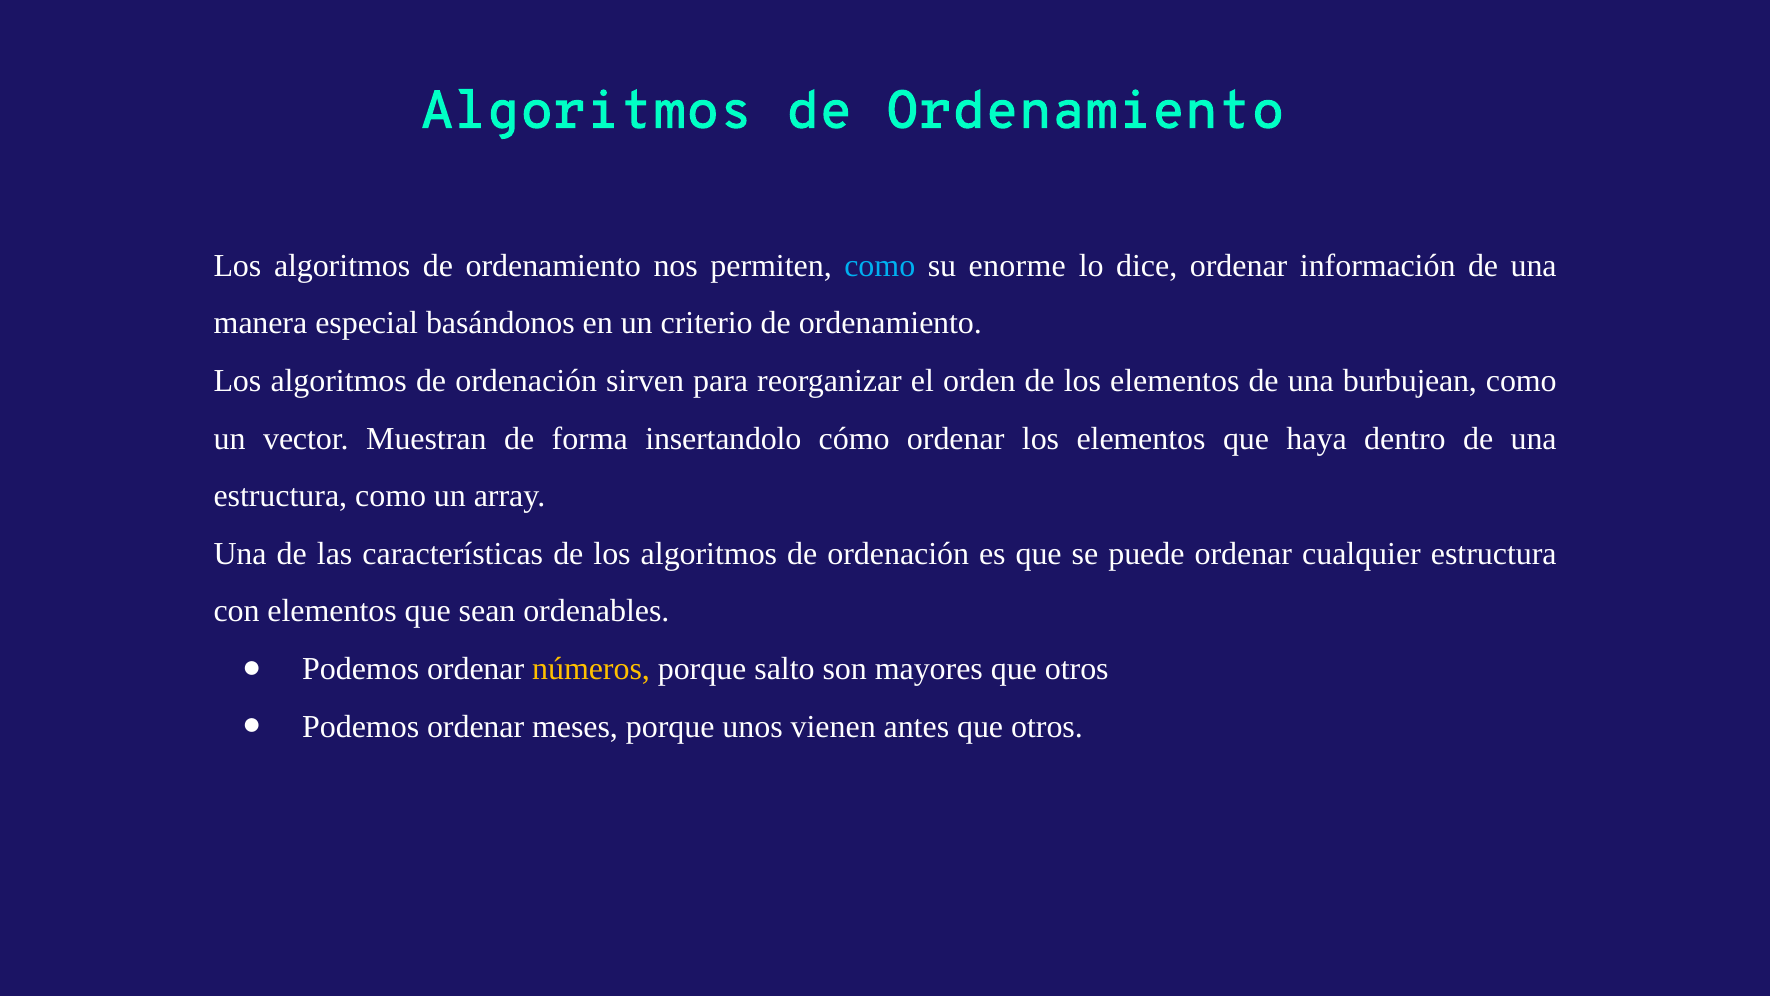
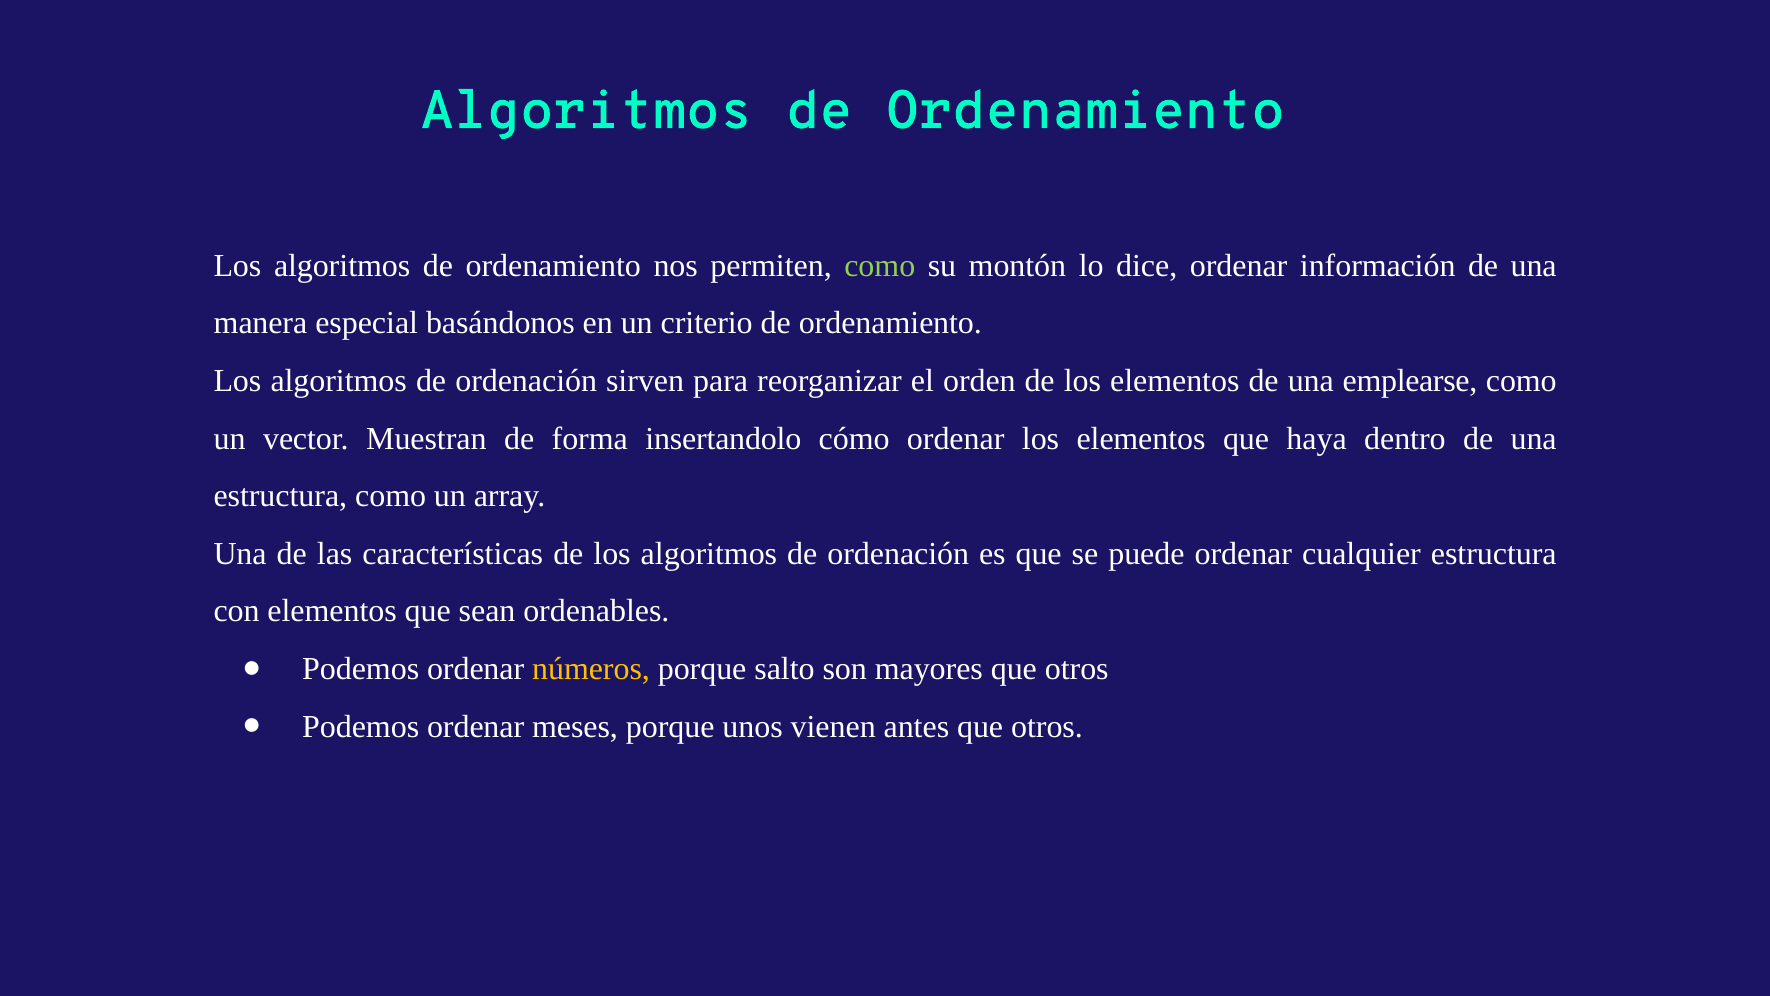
como colour: light blue -> light green (880, 266)
enorme: enorme -> montón (1017, 266)
burbujean: burbujean -> emplearse (1410, 381)
